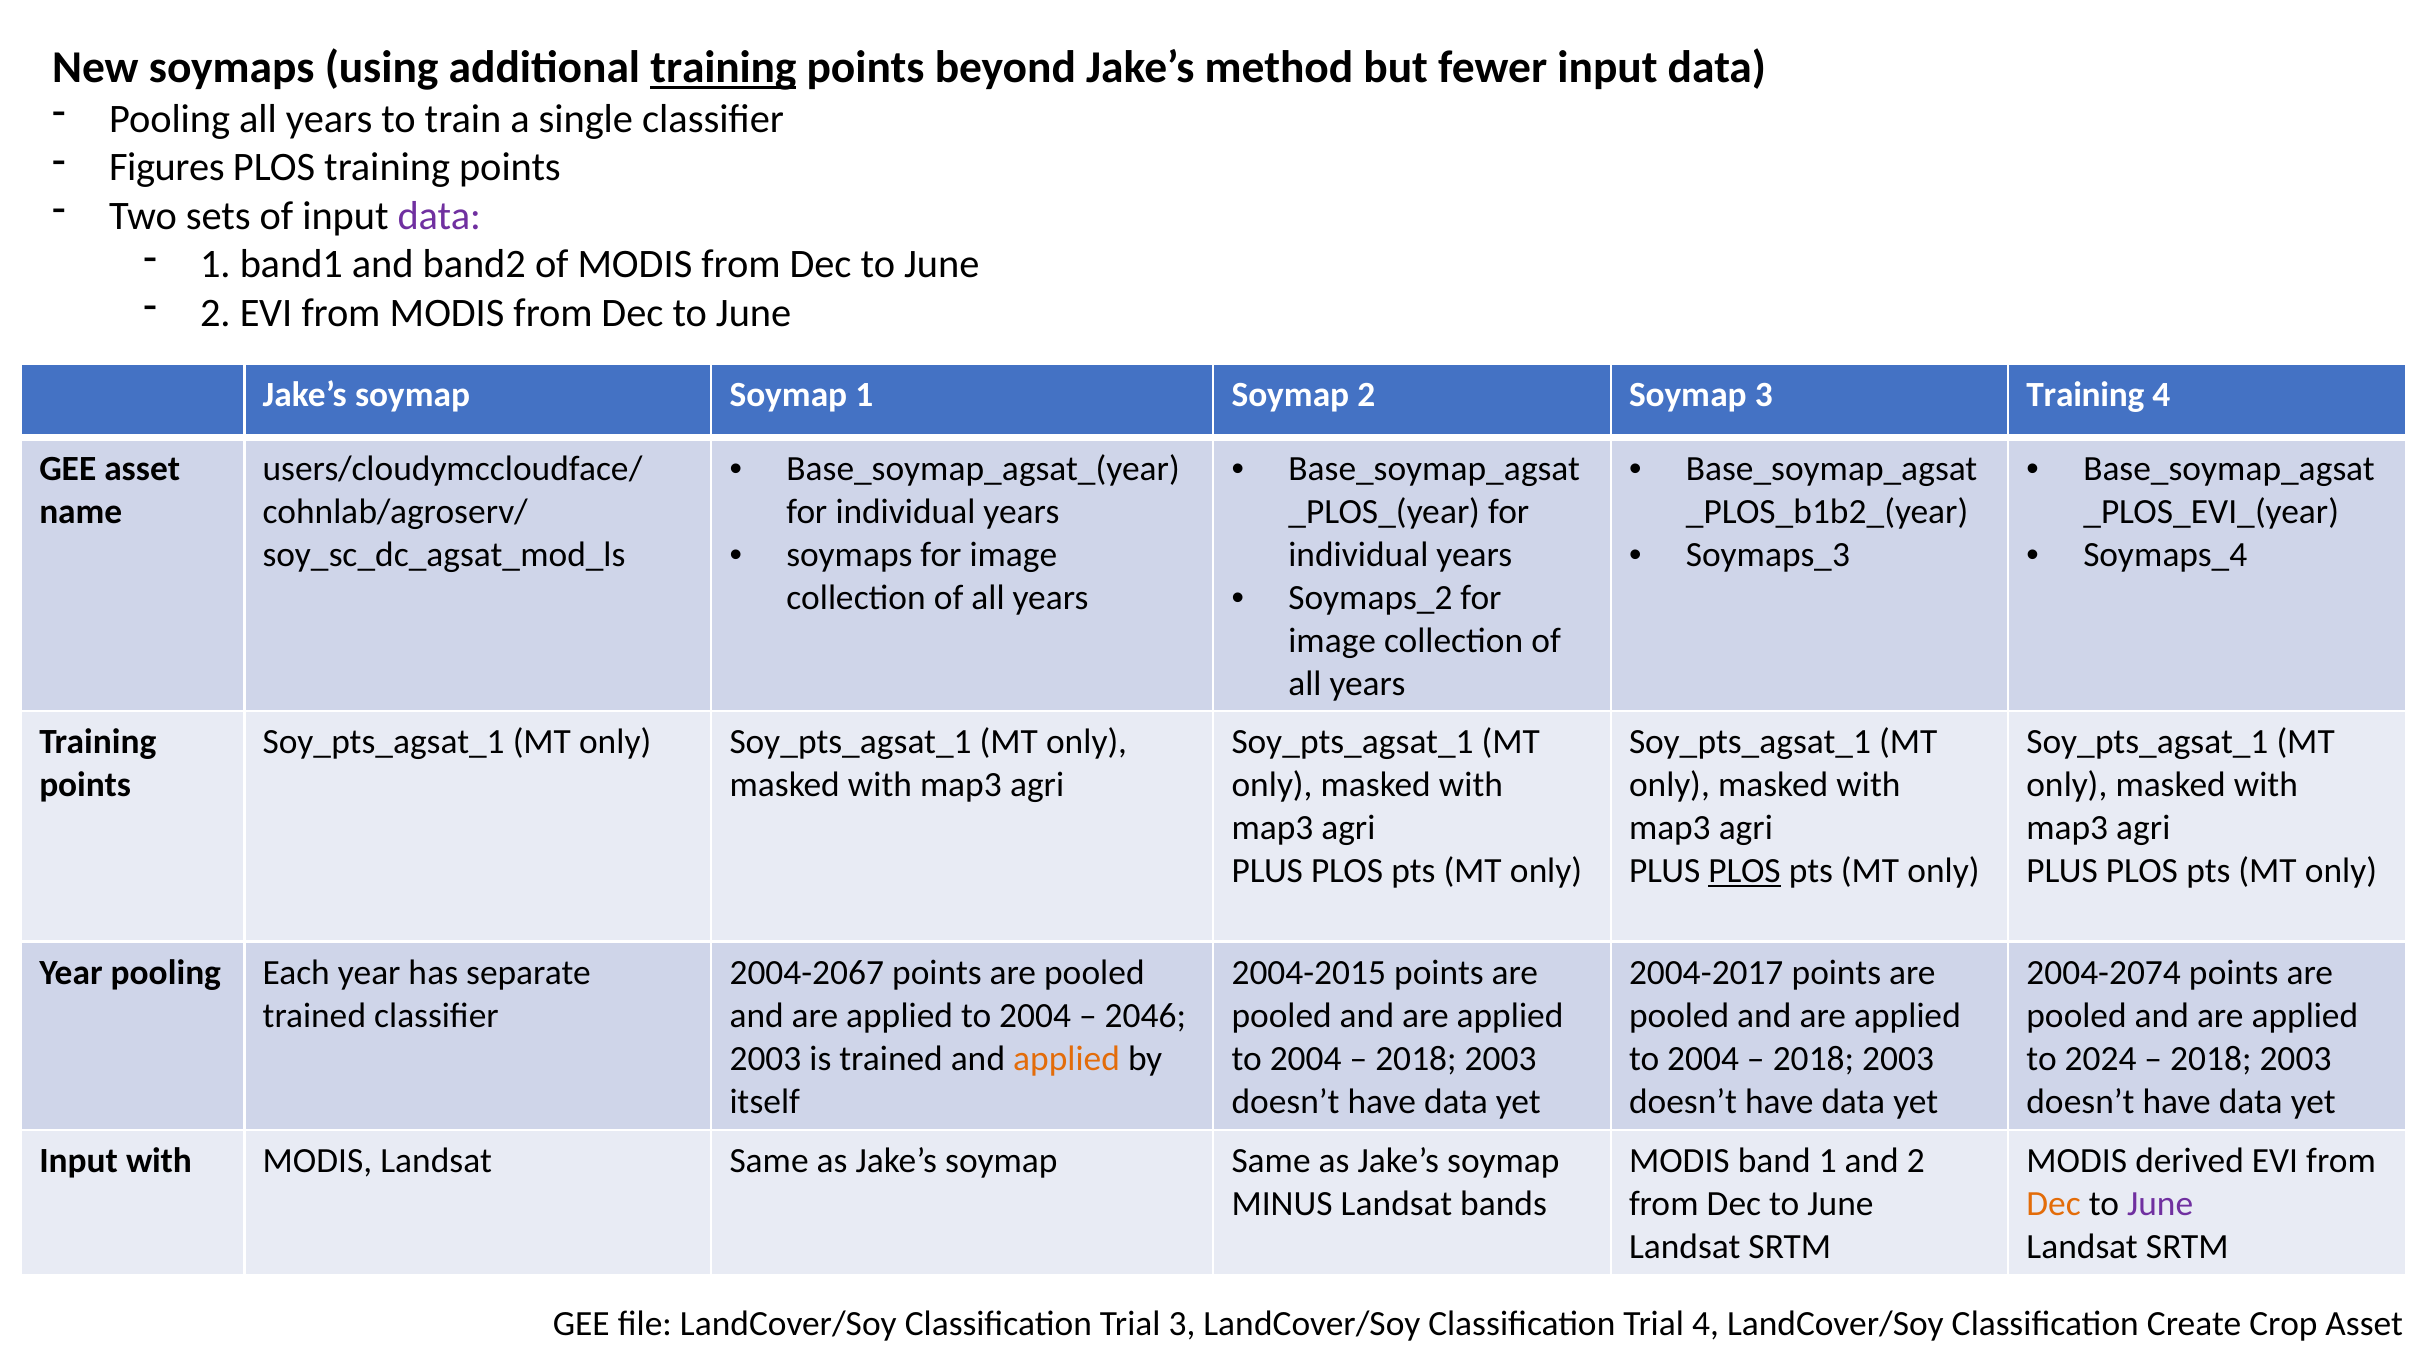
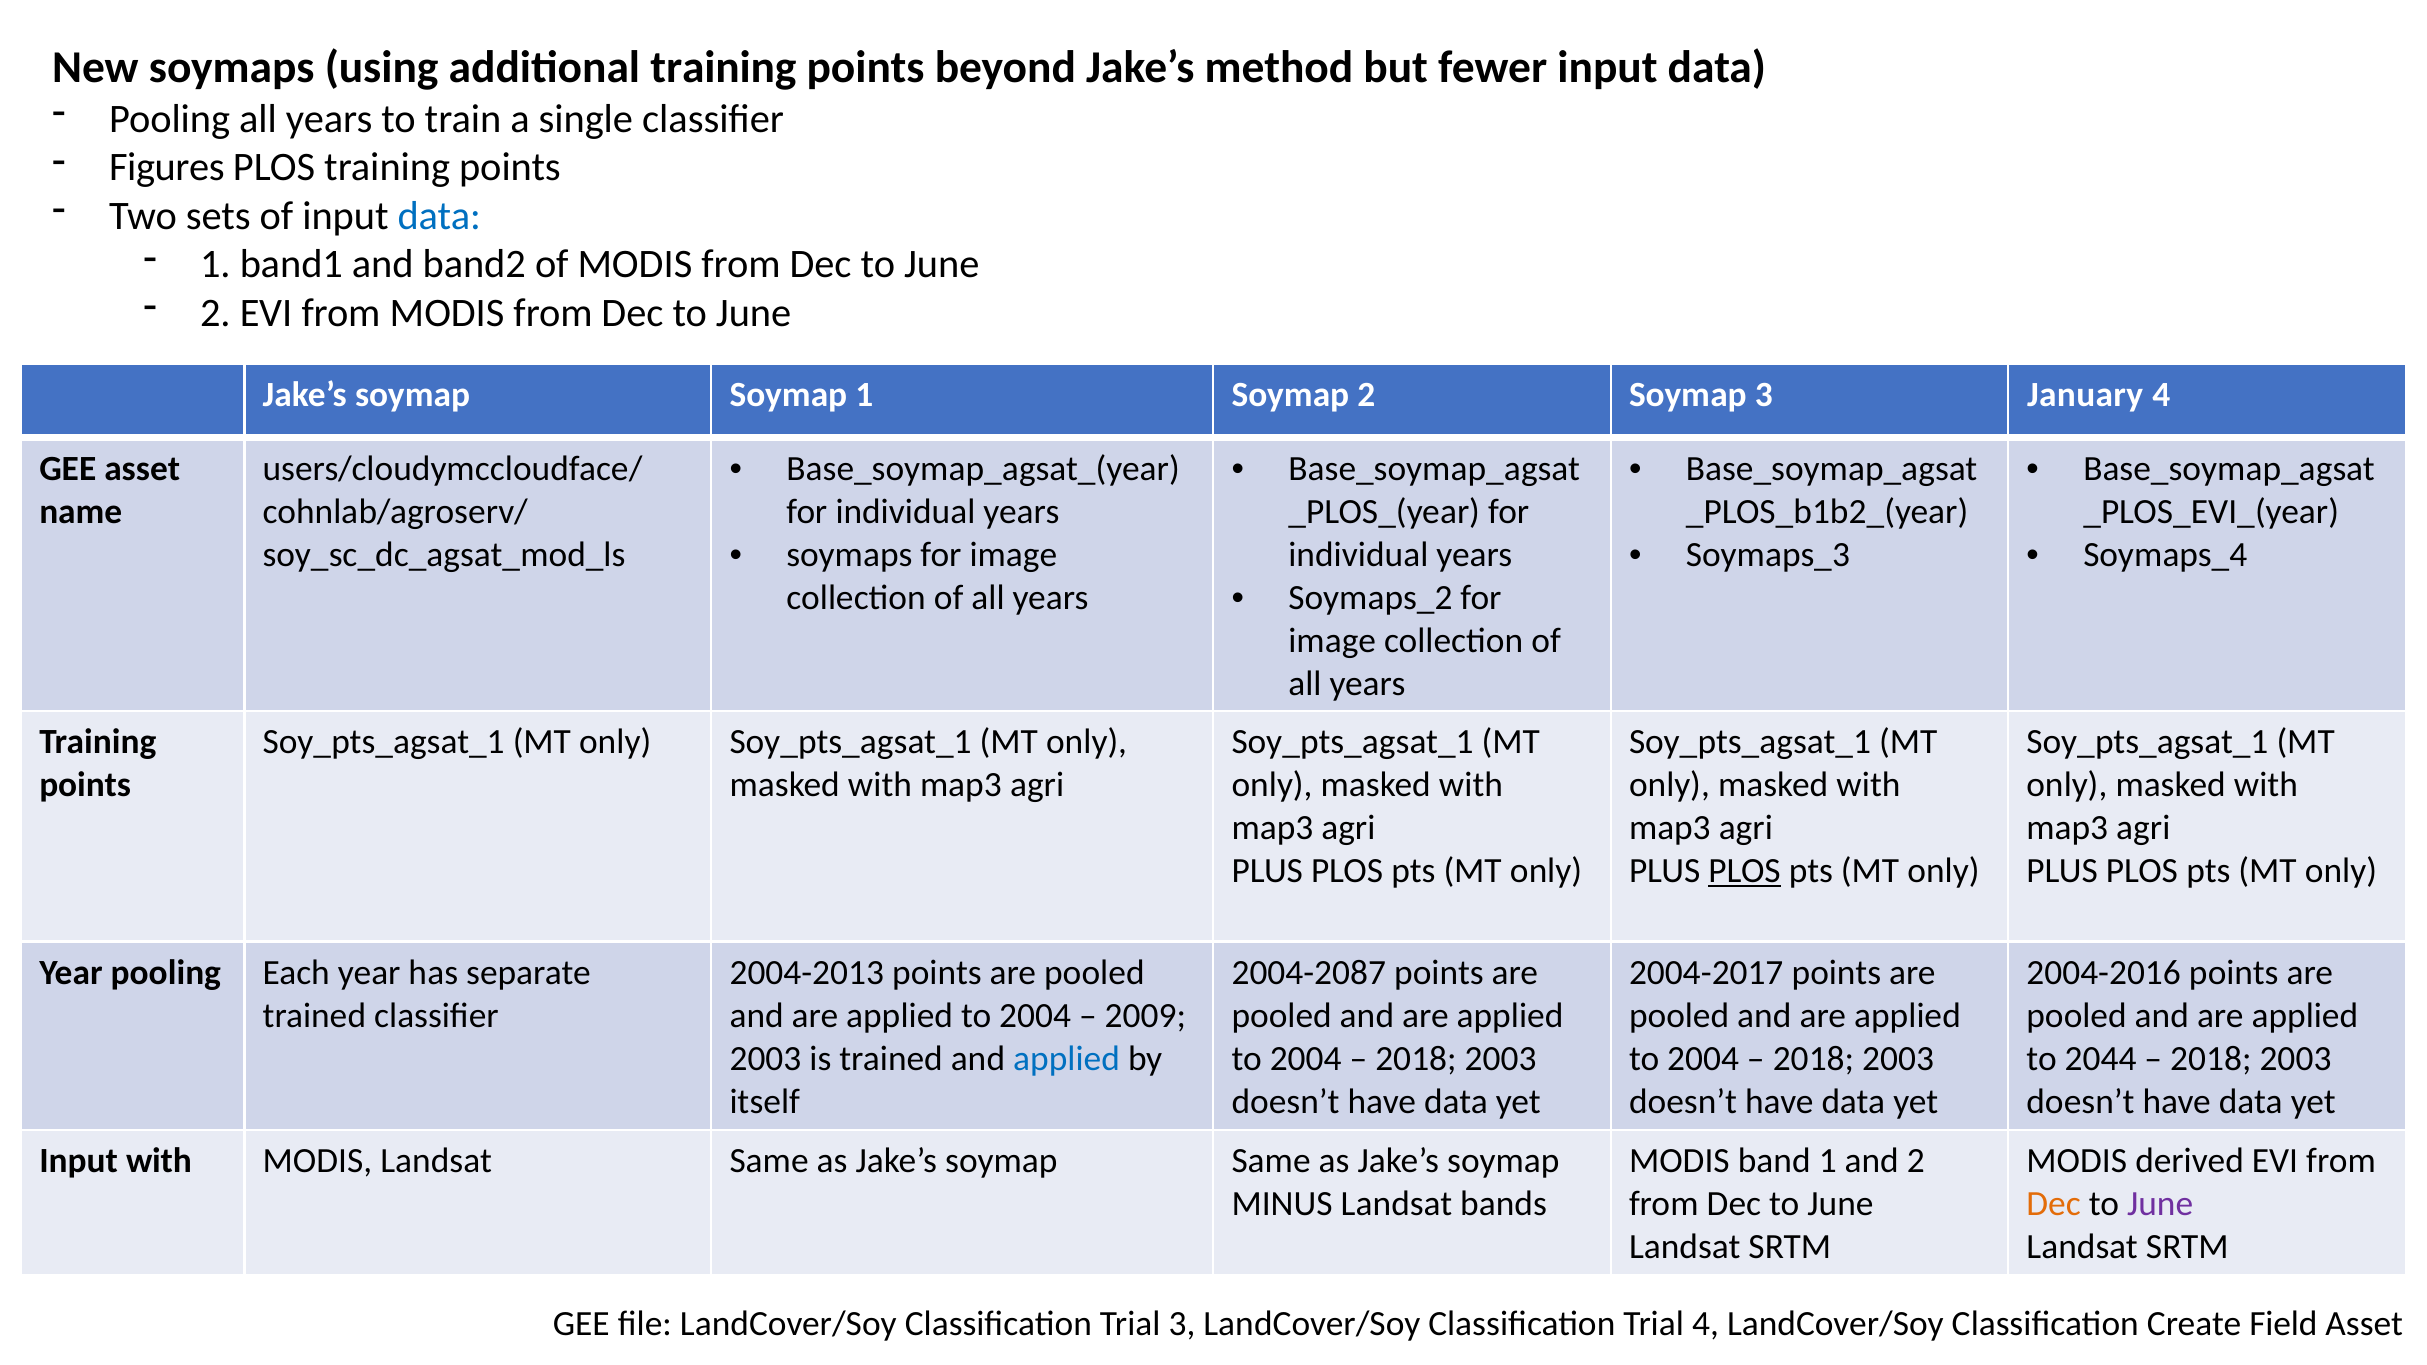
training underline: present -> none (723, 68)
data colour: purple -> blue (439, 216)
3 Training: Training -> January (2085, 395)
2004-2067: 2004-2067 -> 2004-2013 (807, 973)
2004-2015: 2004-2015 -> 2004-2087 (1309, 973)
2004-2074: 2004-2074 -> 2004-2016 (2104, 973)
2046: 2046 -> 2009 (1145, 1016)
applied colour: orange -> blue (1067, 1059)
2024: 2024 -> 2044 (2101, 1059)
Crop: Crop -> Field (2283, 1324)
